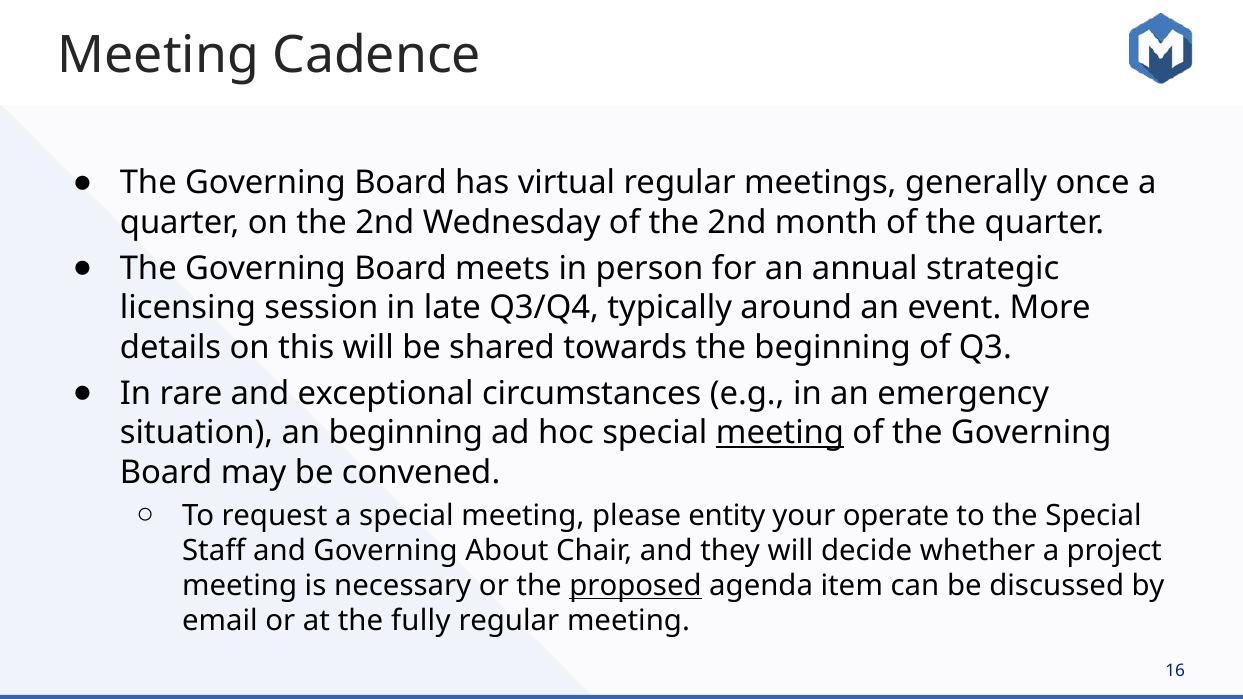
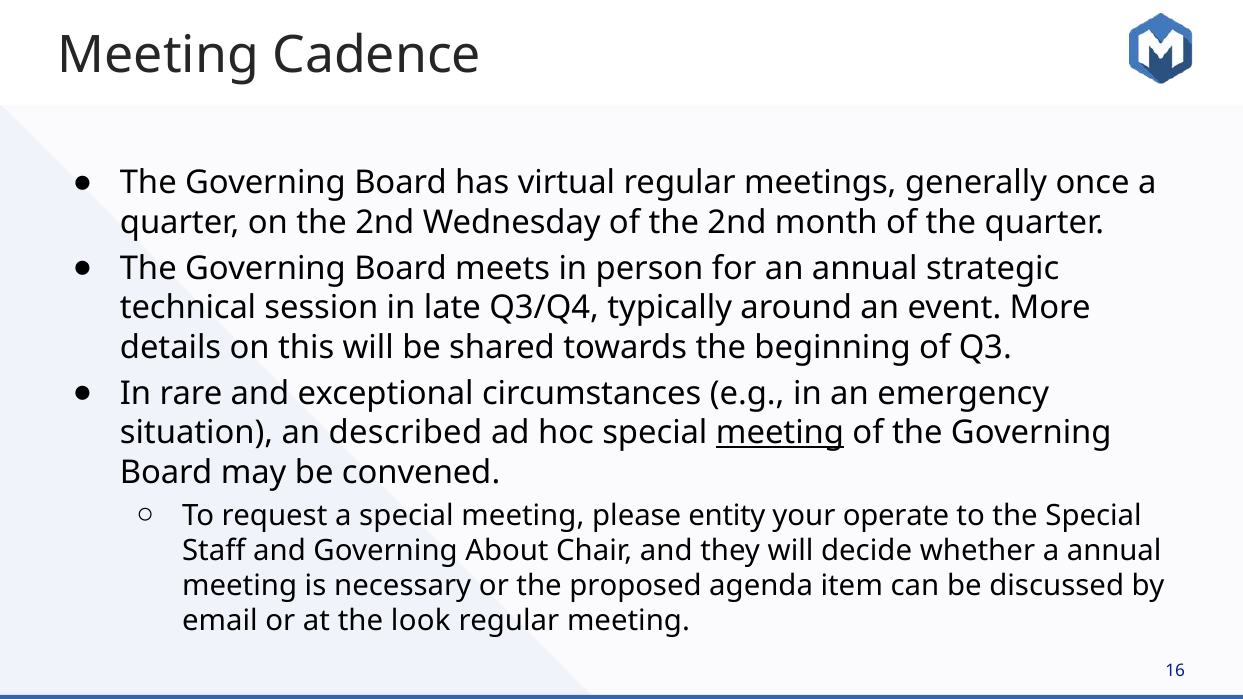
licensing: licensing -> technical (188, 308)
an beginning: beginning -> described (405, 433)
a project: project -> annual (1114, 551)
proposed underline: present -> none (636, 586)
fully: fully -> look (421, 621)
